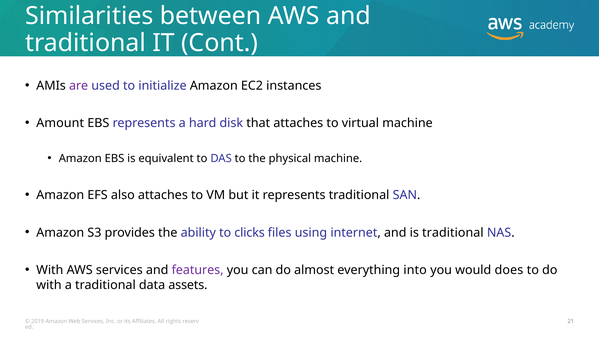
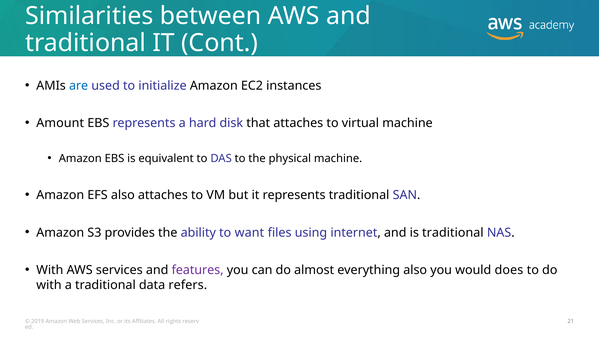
are colour: purple -> blue (79, 86)
clicks: clicks -> want (249, 233)
everything into: into -> also (415, 270)
assets: assets -> refers (188, 285)
